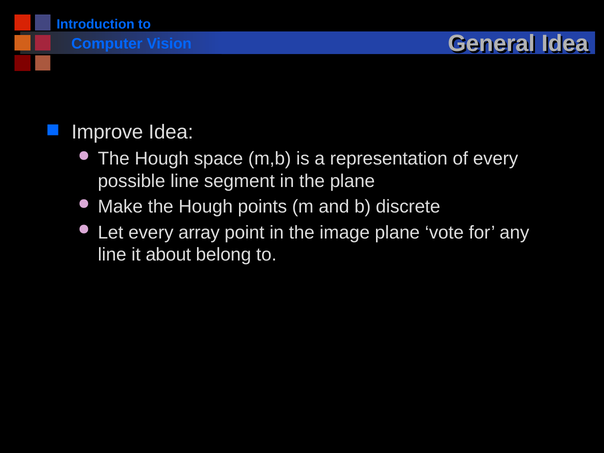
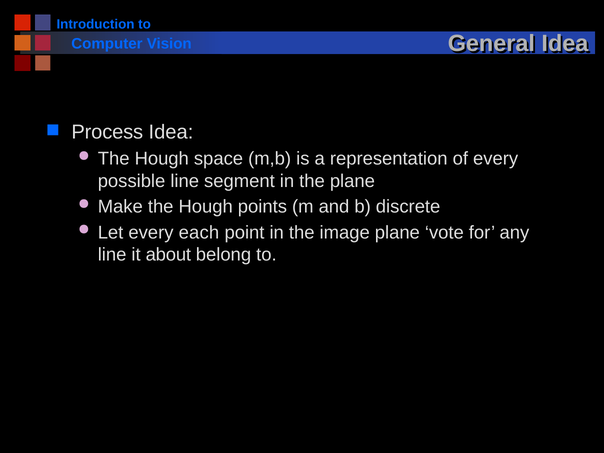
Improve: Improve -> Process (107, 132)
array: array -> each (199, 233)
